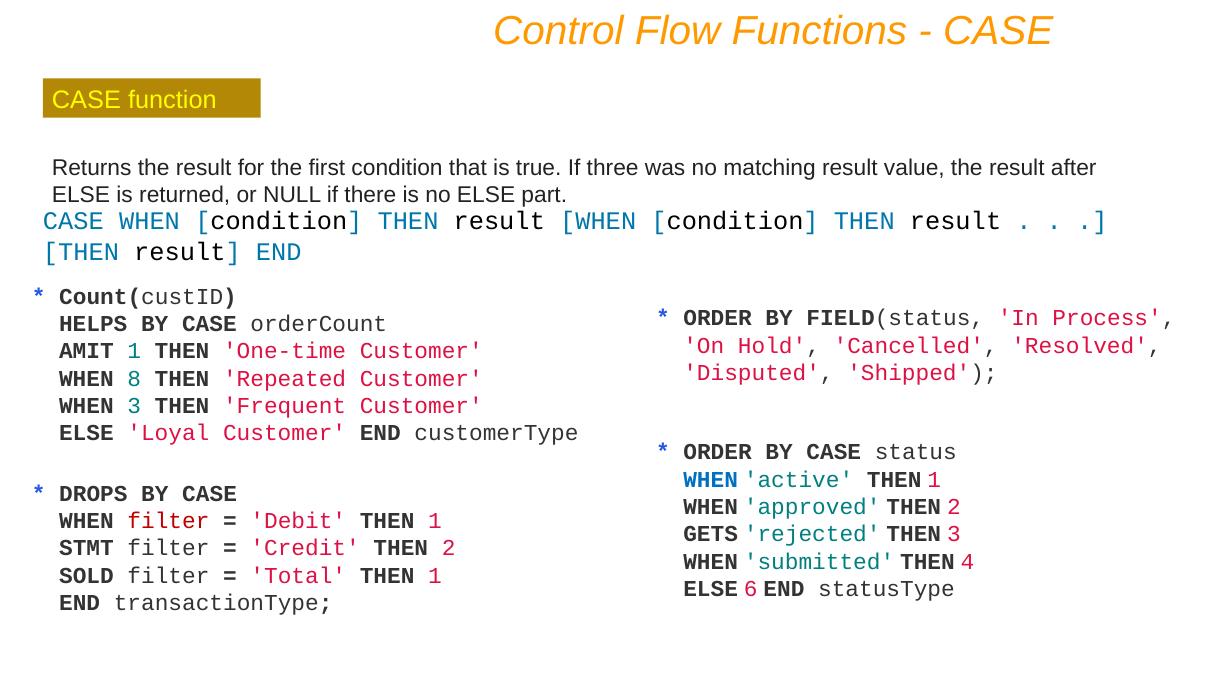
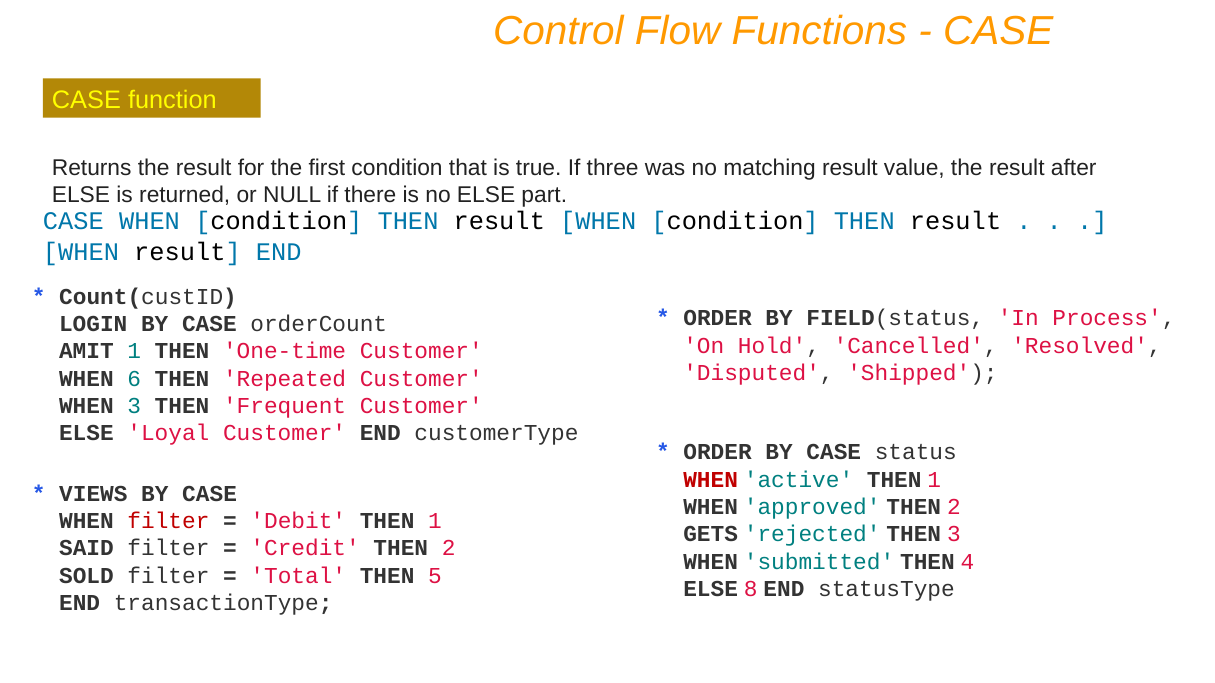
THEN: THEN -> WHEN (81, 252)
HELPS: HELPS -> LOGIN (93, 324)
8: 8 -> 6 (134, 379)
WHEN colour: blue -> red (711, 480)
DROPS: DROPS -> VIEWS (93, 494)
STMT: STMT -> SAID (86, 549)
Total THEN 1: 1 -> 5 (435, 576)
6: 6 -> 8 (751, 589)
